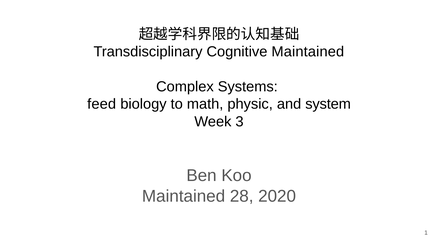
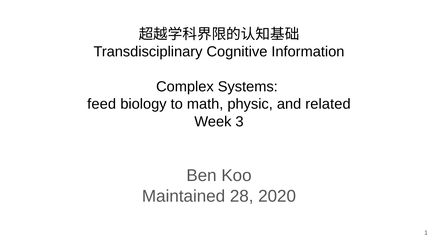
Cognitive Maintained: Maintained -> Information (308, 52)
system: system -> related (328, 104)
